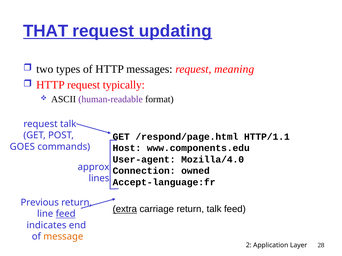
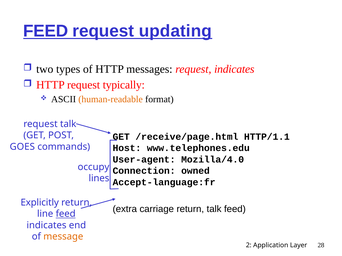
THAT: THAT -> FEED (46, 31)
request meaning: meaning -> indicates (234, 69)
human-readable colour: purple -> orange (111, 99)
/respond/page.html: /respond/page.html -> /receive/page.html (187, 137)
www.components.edu: www.components.edu -> www.telephones.edu (198, 148)
approx: approx -> occupy (93, 167)
Previous: Previous -> Explicitly (40, 203)
extra underline: present -> none (125, 209)
